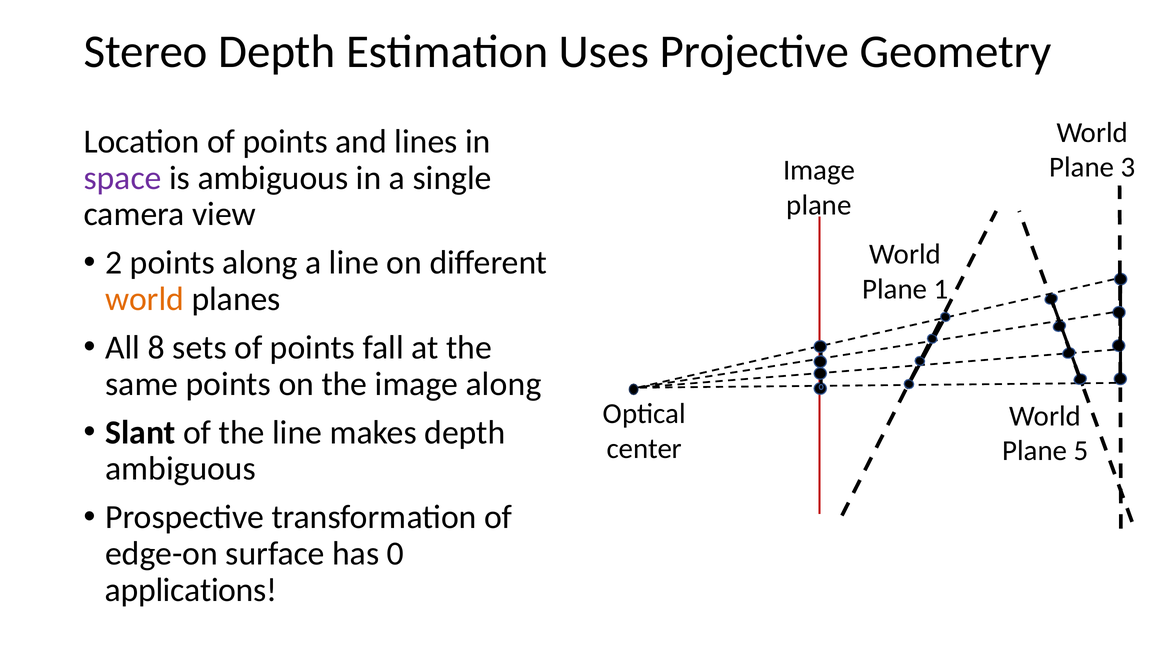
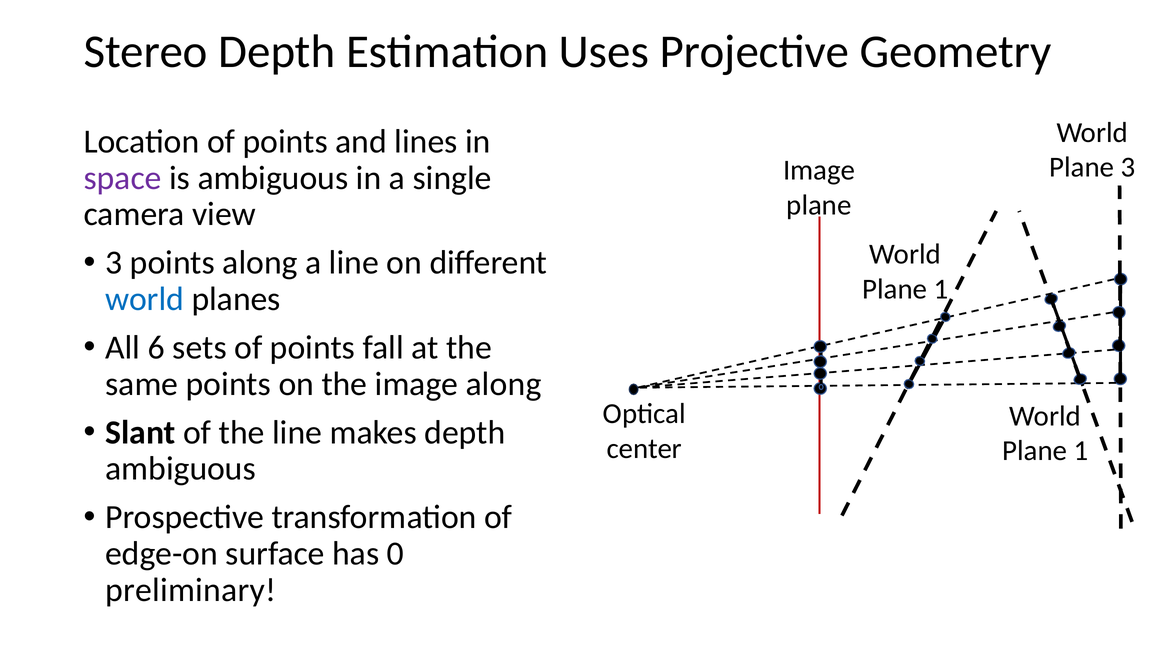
2: 2 -> 3 (114, 263)
world colour: orange -> blue (145, 299)
8: 8 -> 6 (156, 348)
5: 5 -> 1 (1081, 451)
applications: applications -> preliminary (191, 590)
